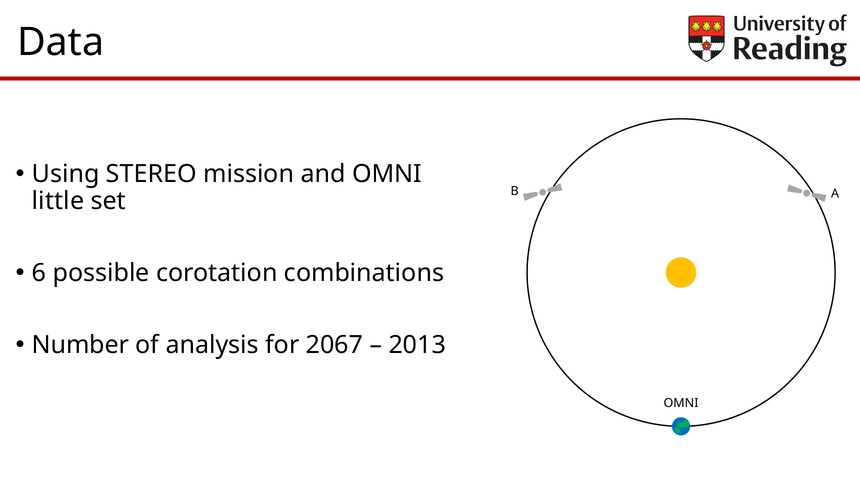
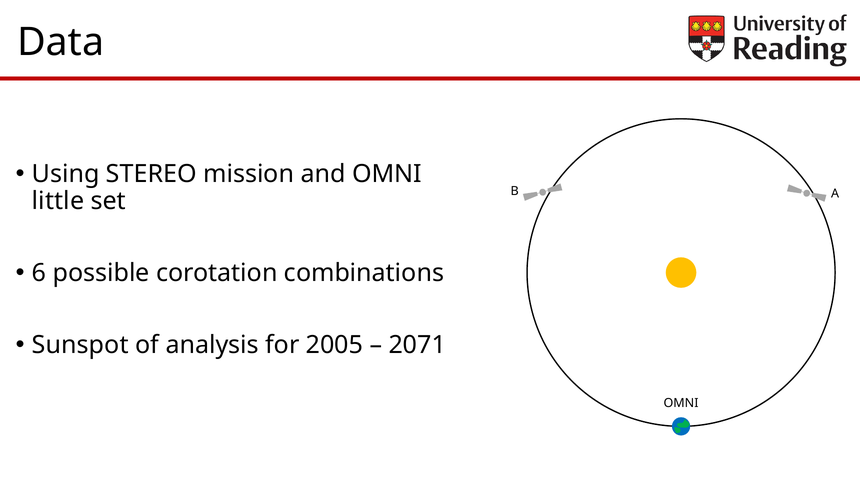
Number: Number -> Sunspot (80, 346)
2067: 2067 -> 2005 (335, 346)
2013: 2013 -> 2071 (417, 346)
